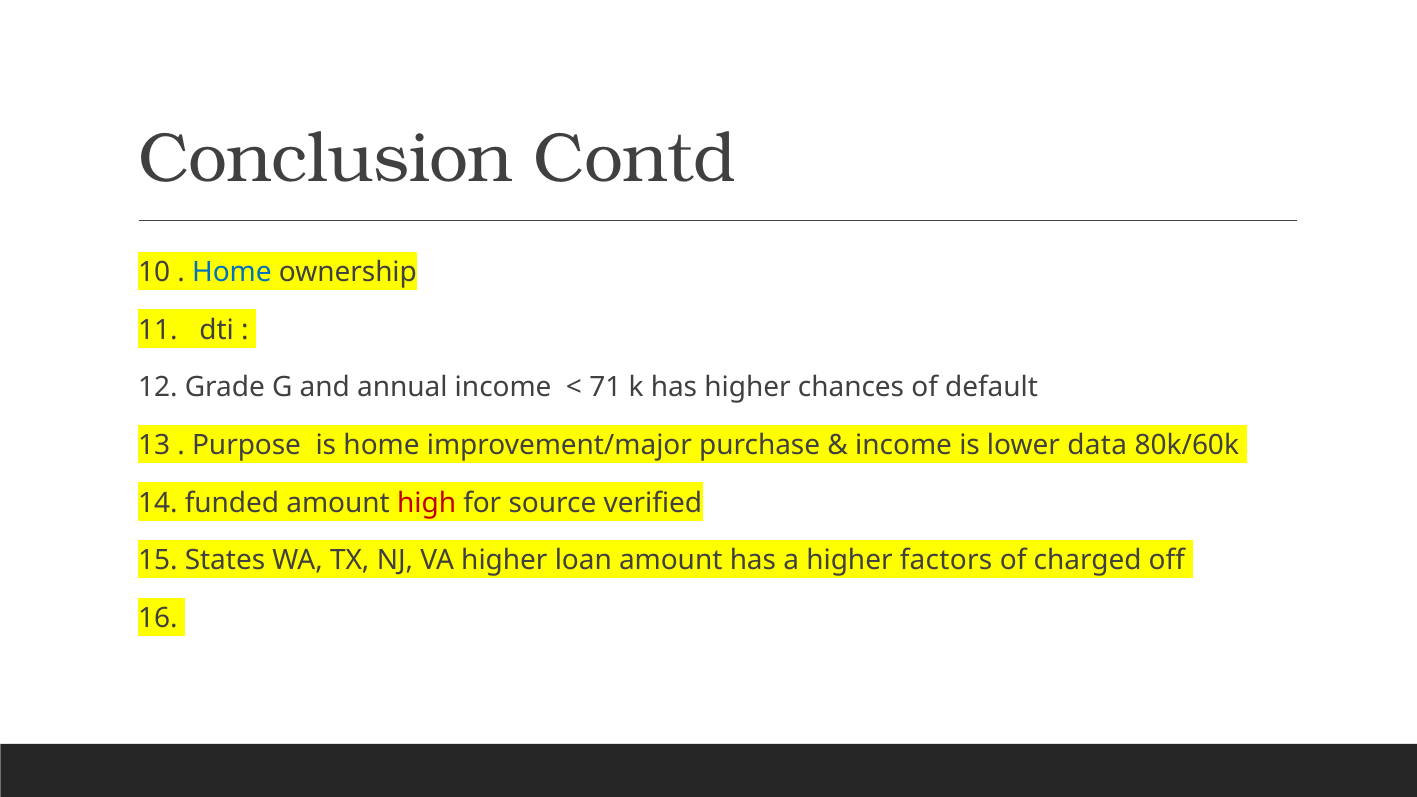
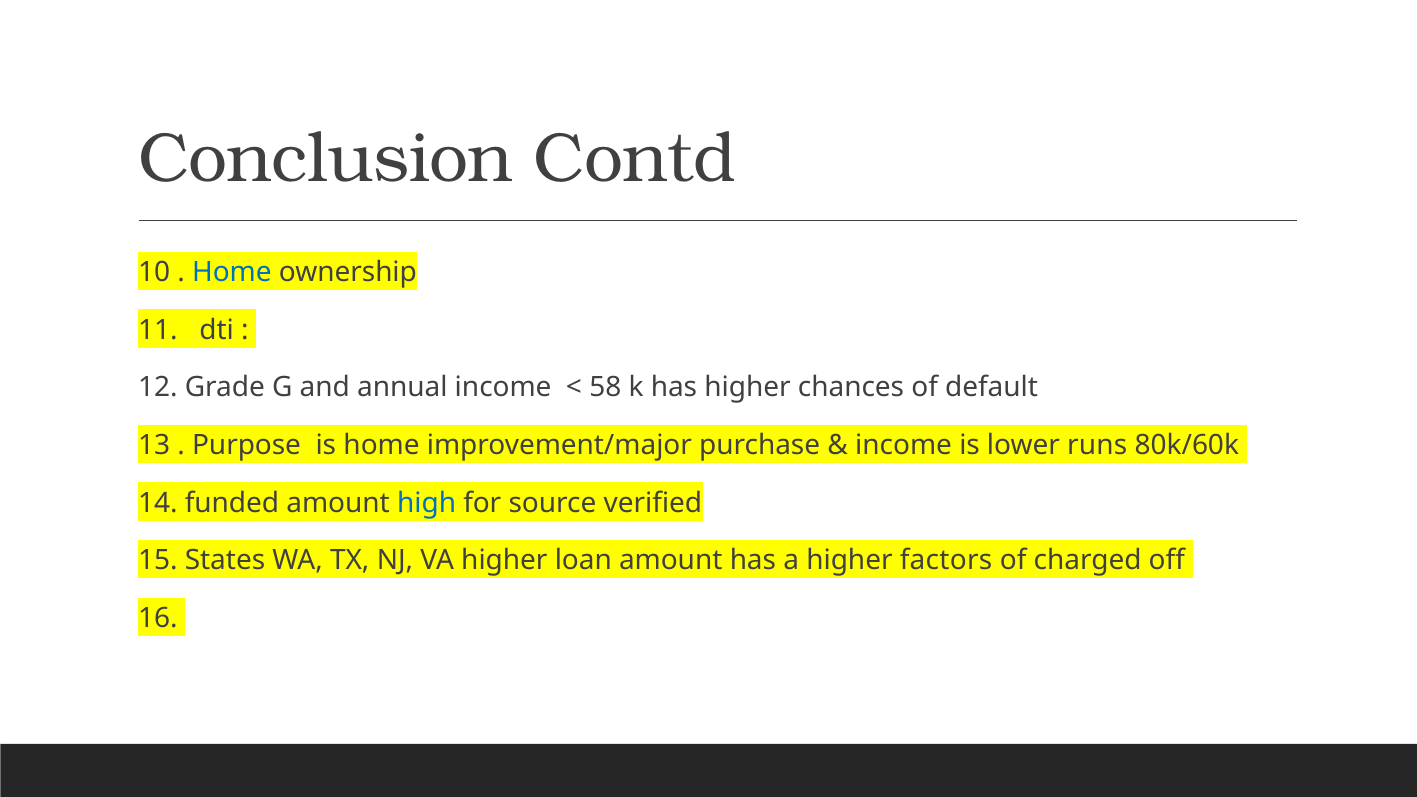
71: 71 -> 58 (605, 388)
data: data -> runs (1097, 445)
high colour: red -> blue (427, 503)
